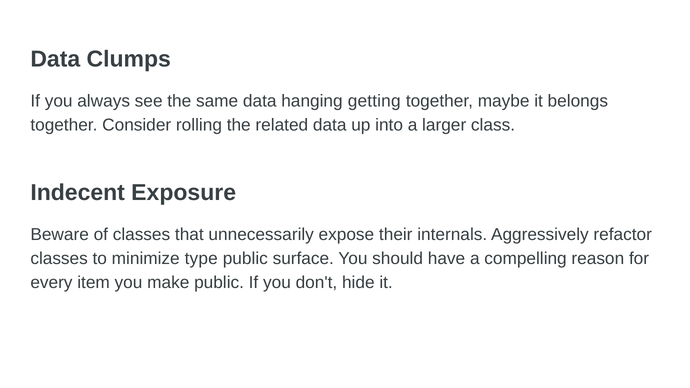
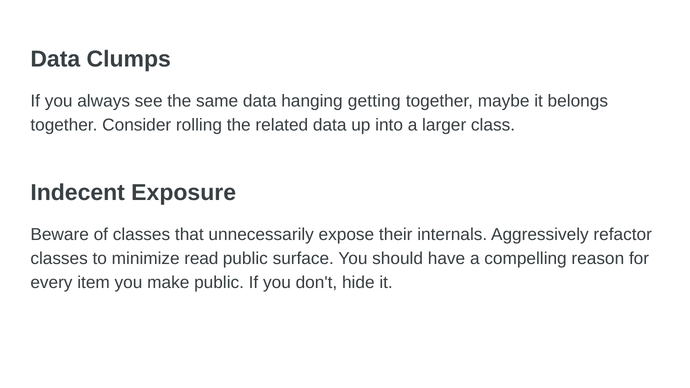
type: type -> read (201, 259)
